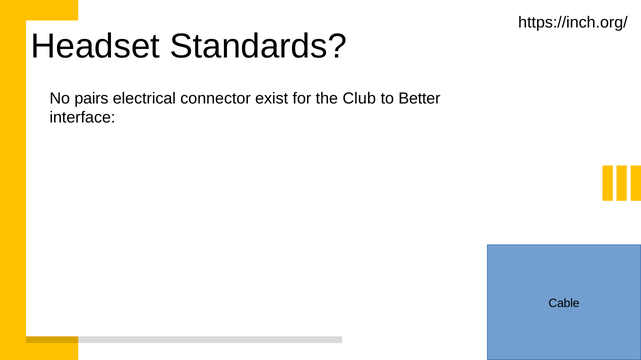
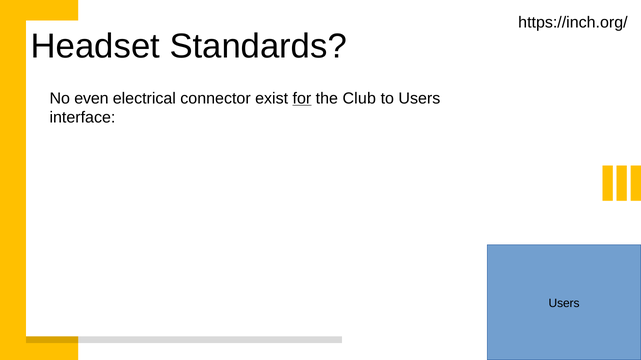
pairs: pairs -> even (91, 99)
for underline: none -> present (302, 99)
to Better: Better -> Users (419, 99)
Cable: Cable -> Users (564, 304)
